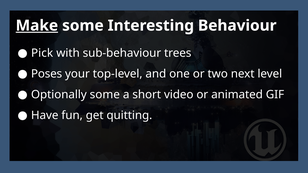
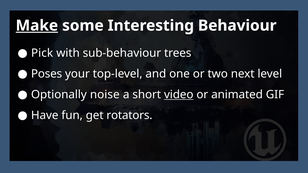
Optionally some: some -> noise (105, 95)
video underline: none -> present (179, 95)
quitting: quitting -> rotators (129, 115)
